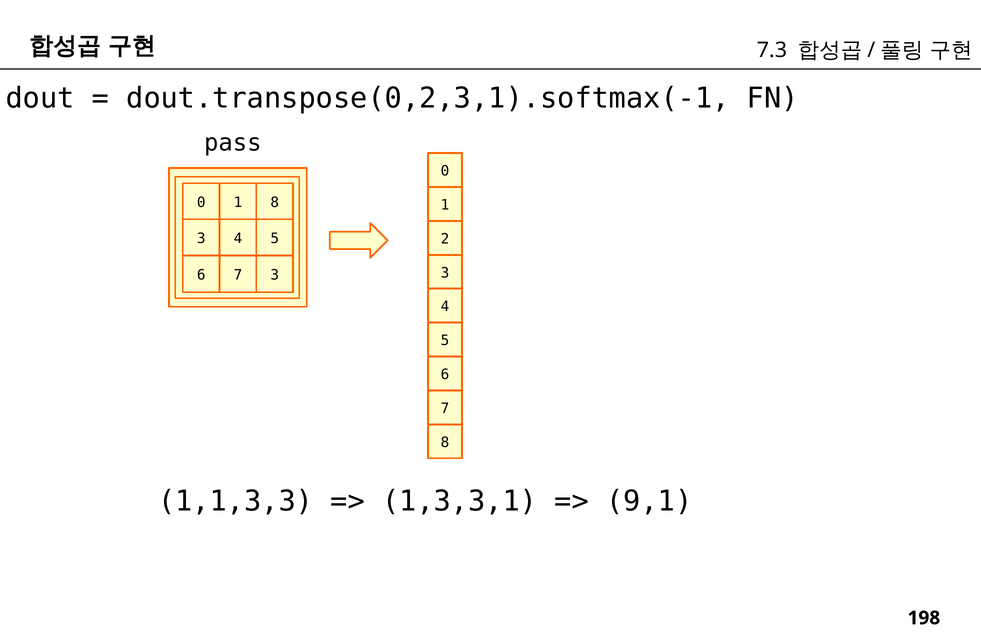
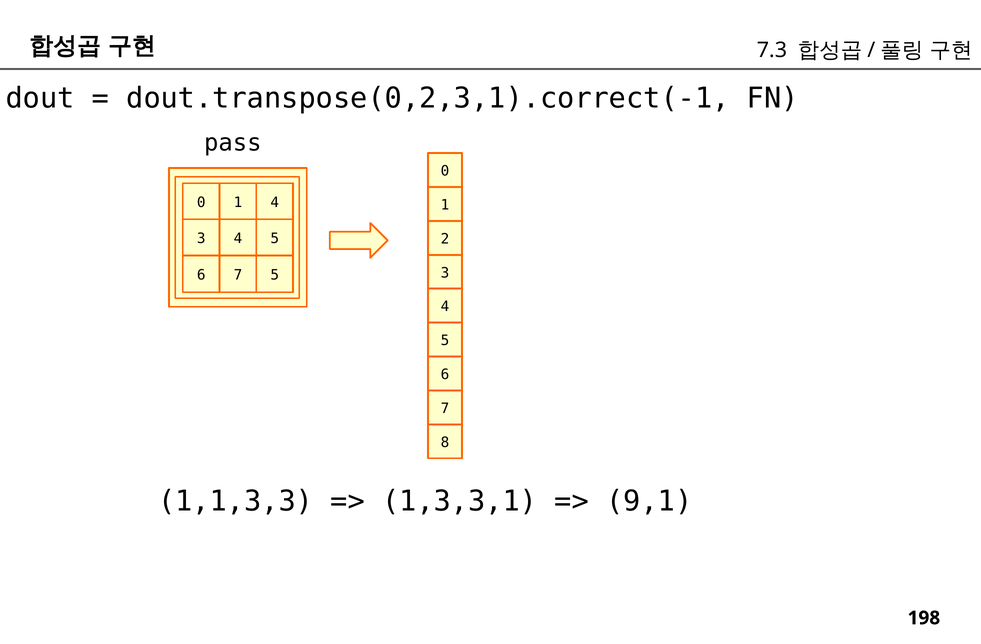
dout.transpose(0,2,3,1).softmax(-1: dout.transpose(0,2,3,1).softmax(-1 -> dout.transpose(0,2,3,1).correct(-1 (428, 98)
1 8: 8 -> 4 (275, 203)
7 3: 3 -> 5 (275, 275)
